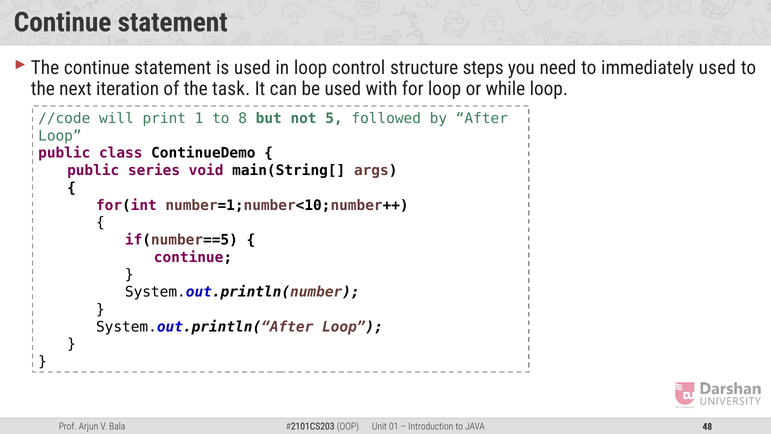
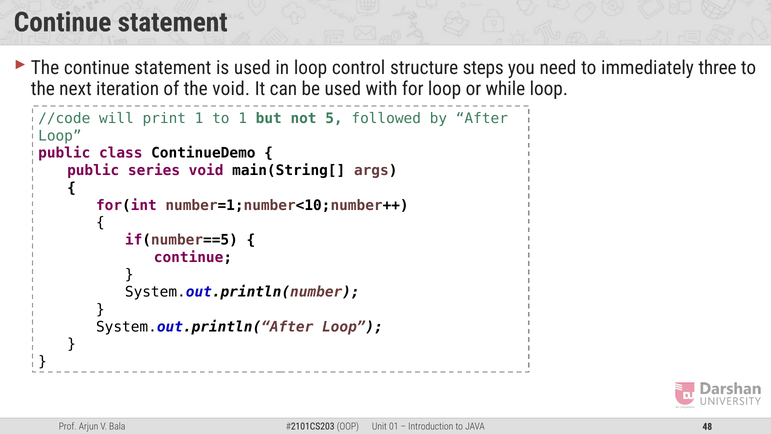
immediately used: used -> three (717, 68)
the task: task -> void (231, 89)
to 8: 8 -> 1 (243, 118)
